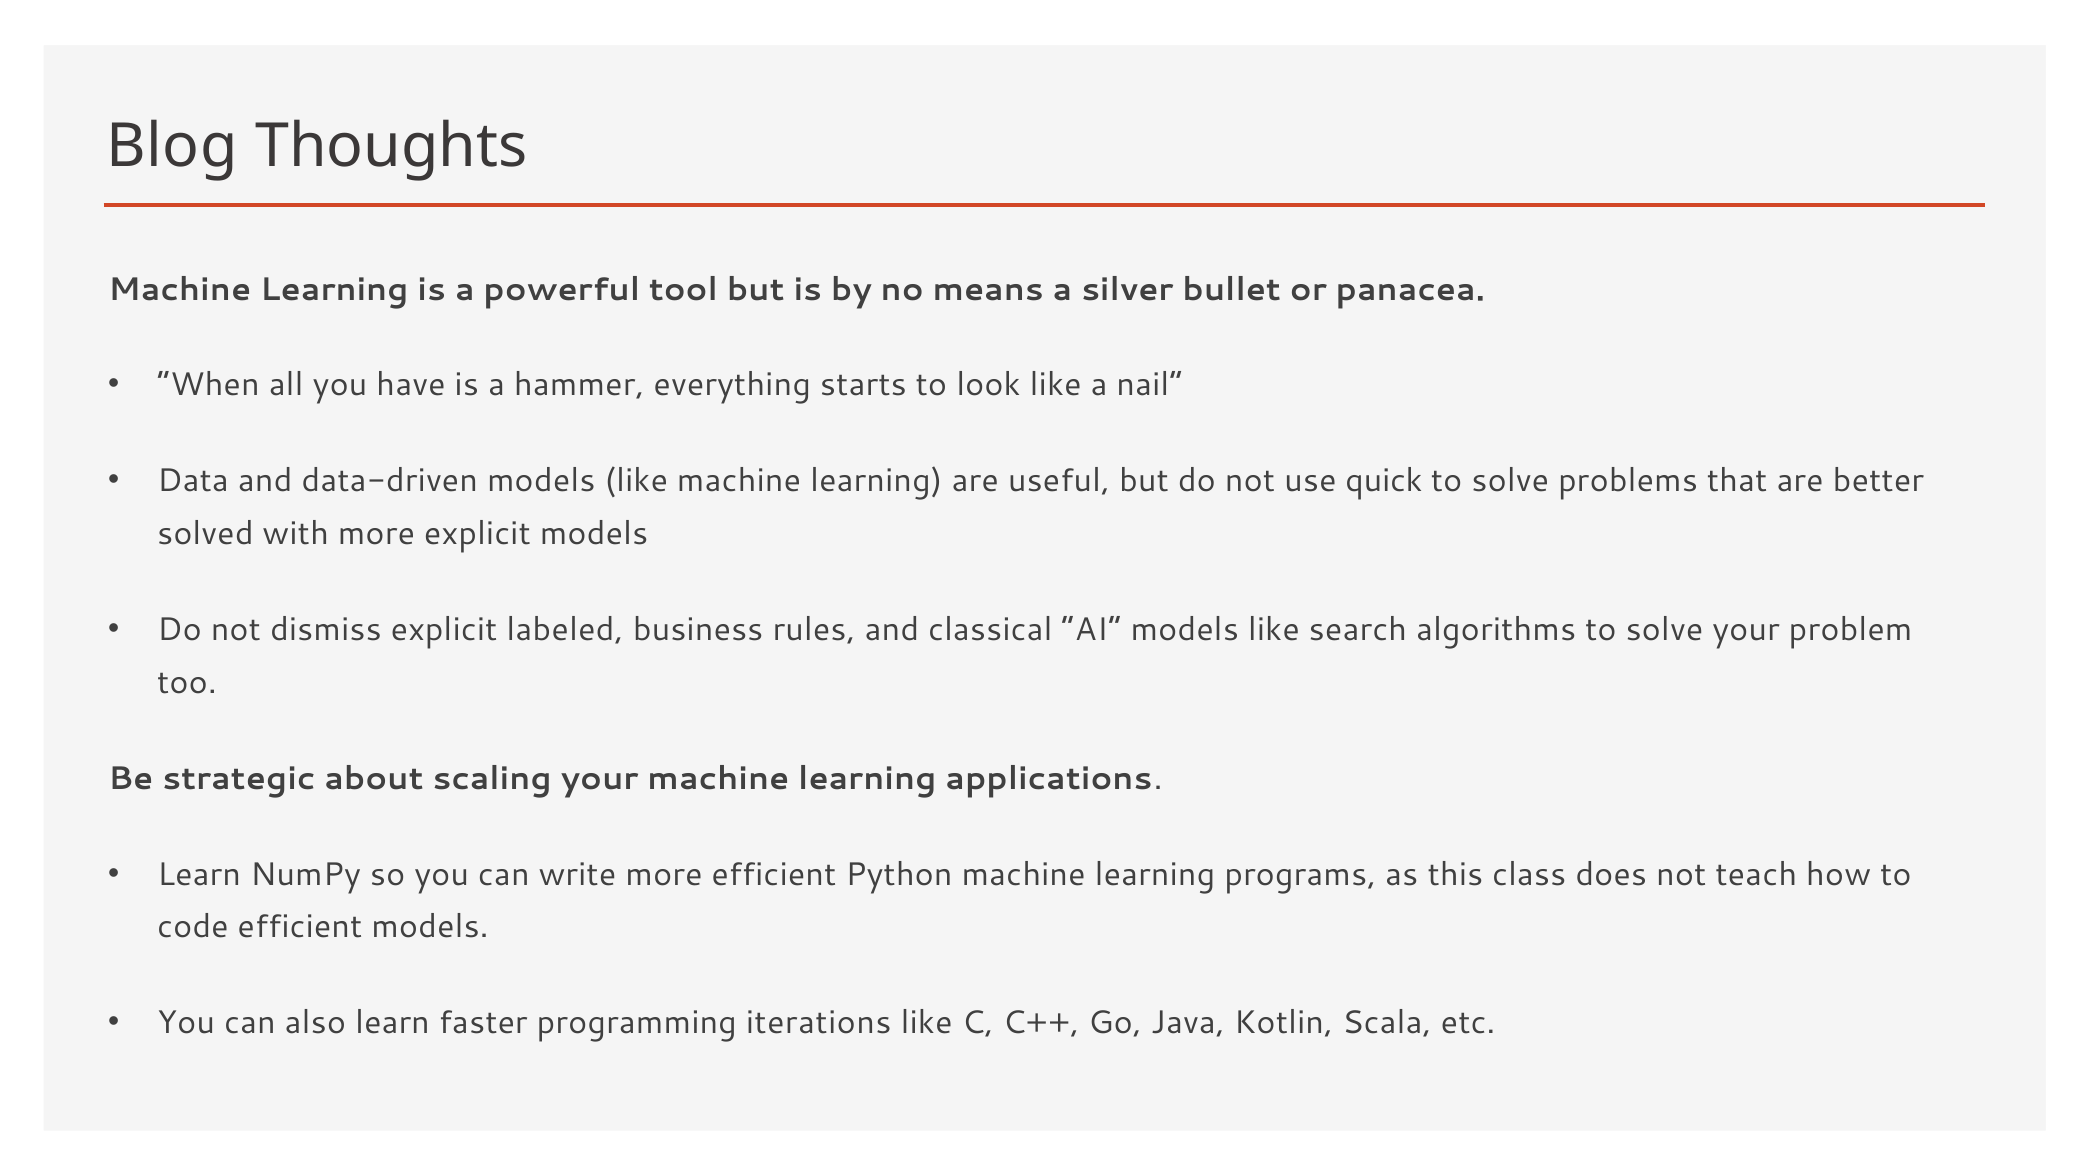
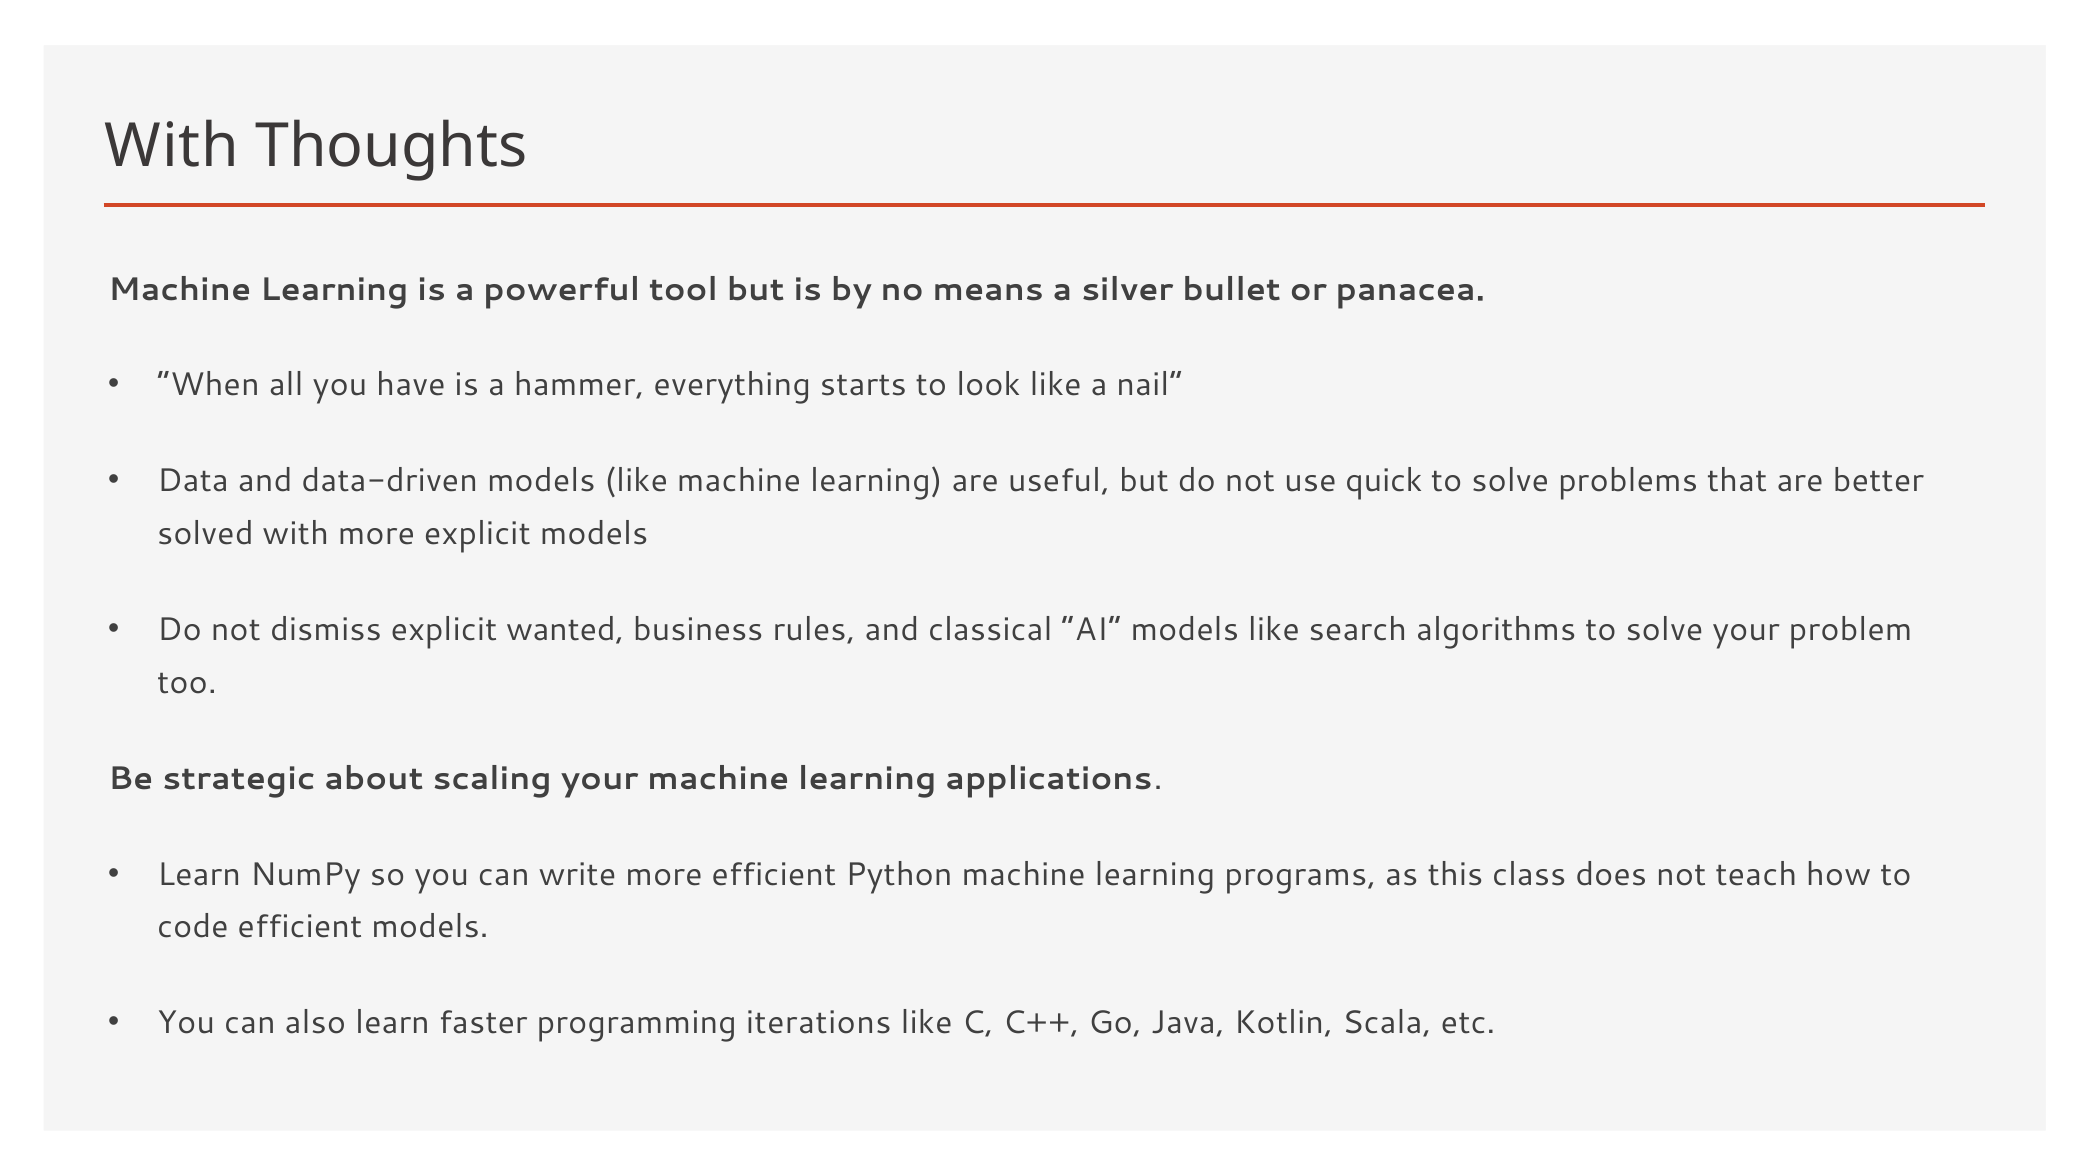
Blog: Blog -> With (172, 146)
labeled: labeled -> wanted (565, 630)
